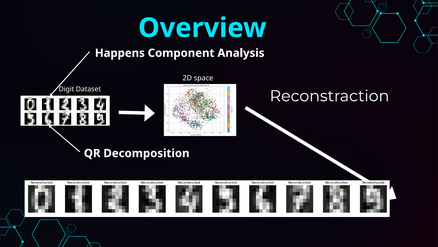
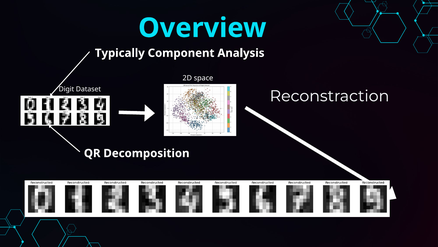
Happens: Happens -> Typically (120, 53)
